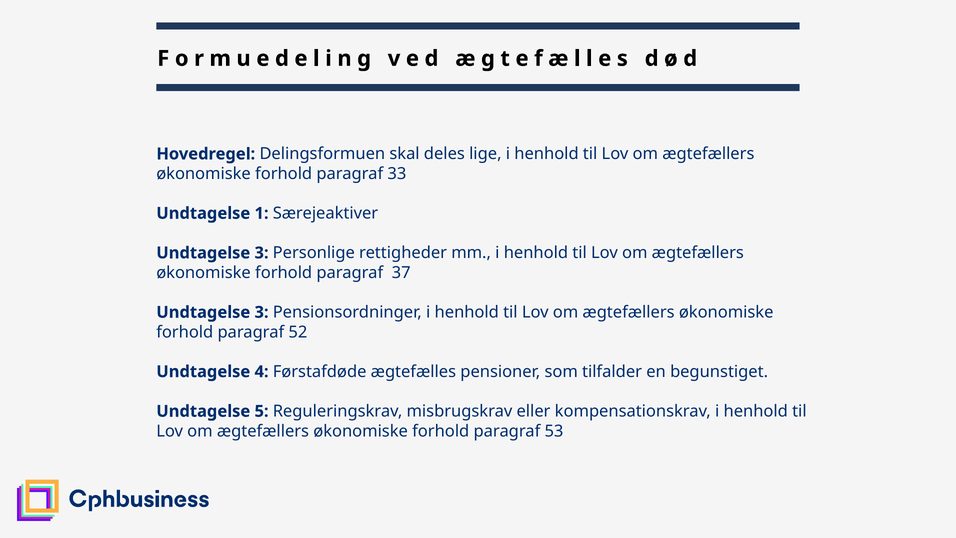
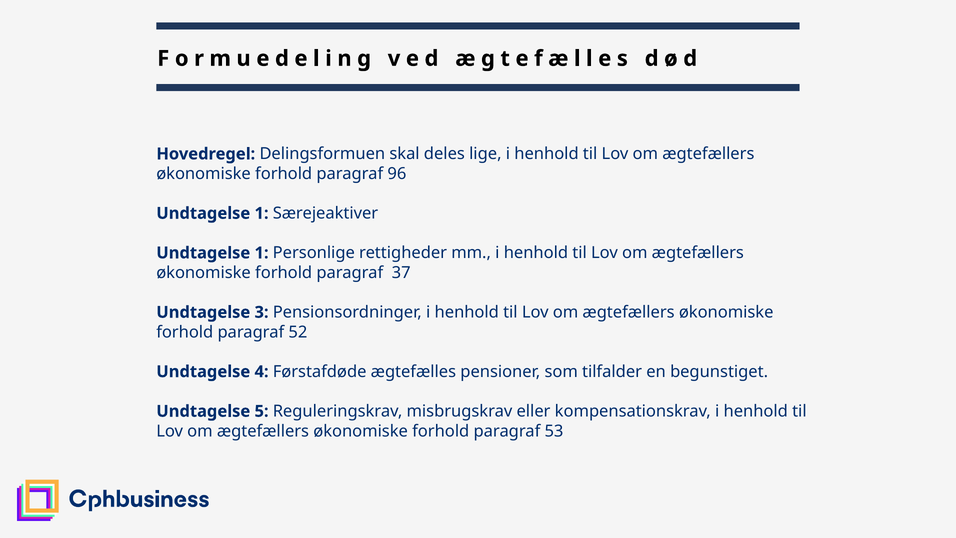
33: 33 -> 96 (397, 174)
3: 3 -> 1 (262, 253)
